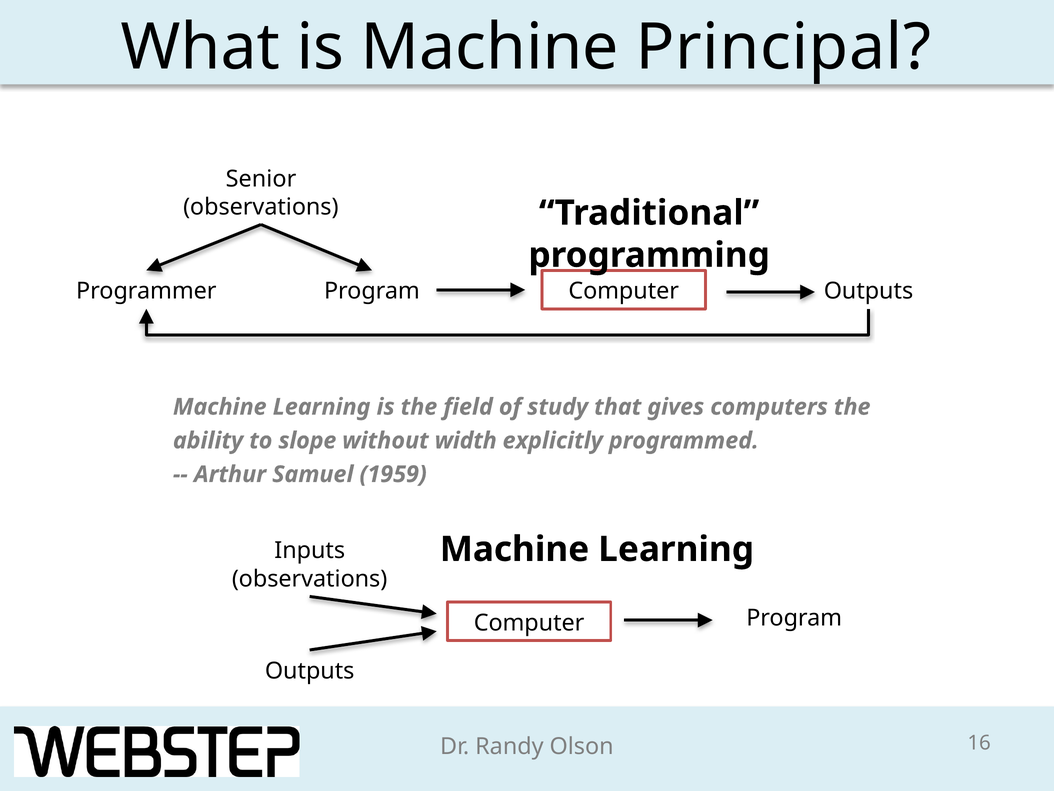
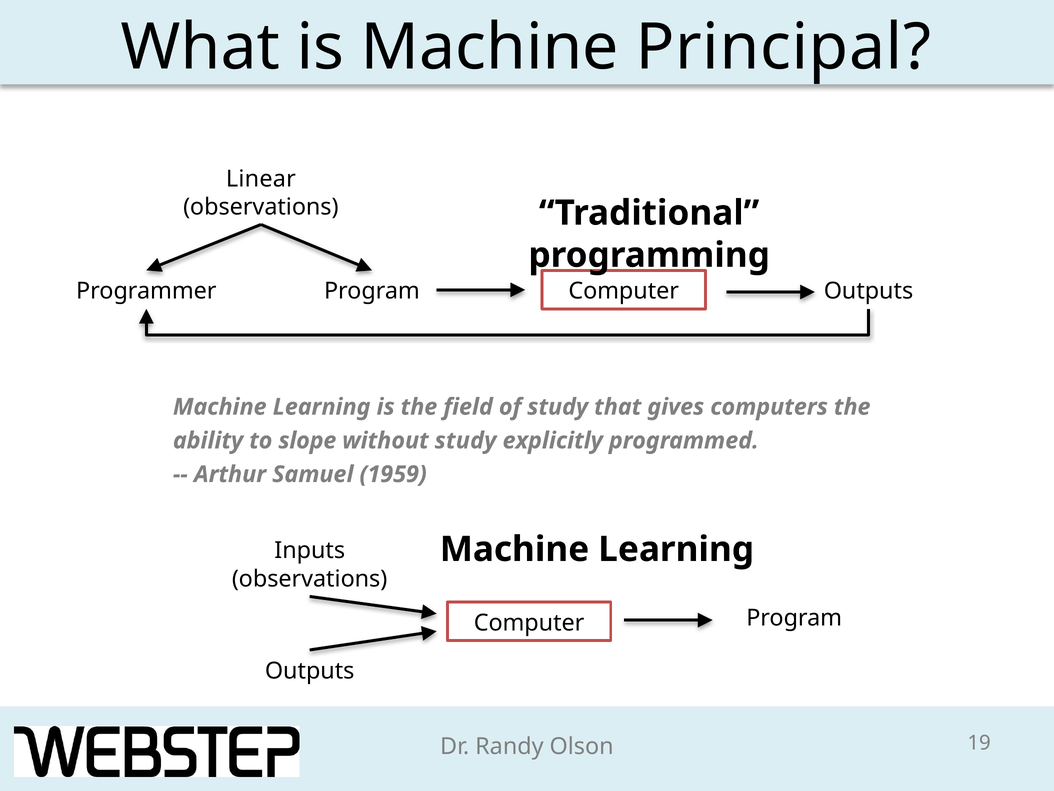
Senior: Senior -> Linear (261, 179)
without width: width -> study (466, 440)
16: 16 -> 19 (979, 742)
